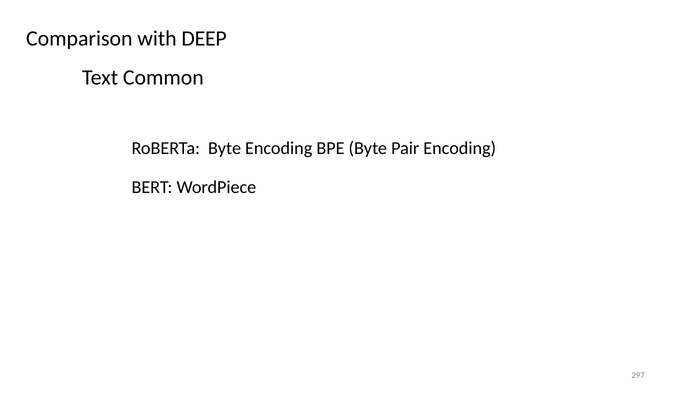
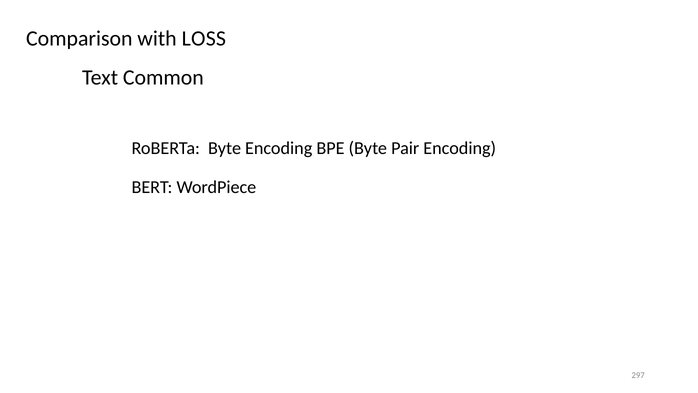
DEEP: DEEP -> LOSS (204, 38)
